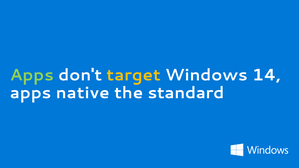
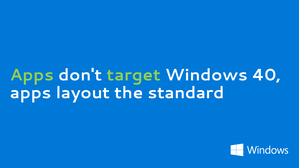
target colour: yellow -> light green (134, 75)
14: 14 -> 40 (266, 75)
native: native -> layout (83, 93)
